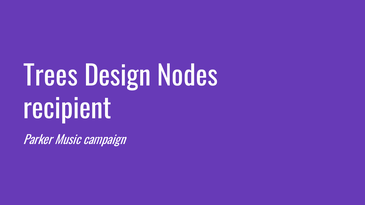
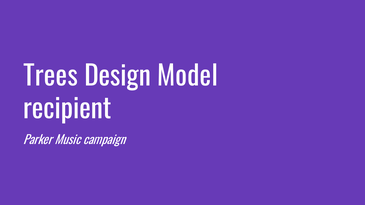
Nodes: Nodes -> Model (187, 77)
